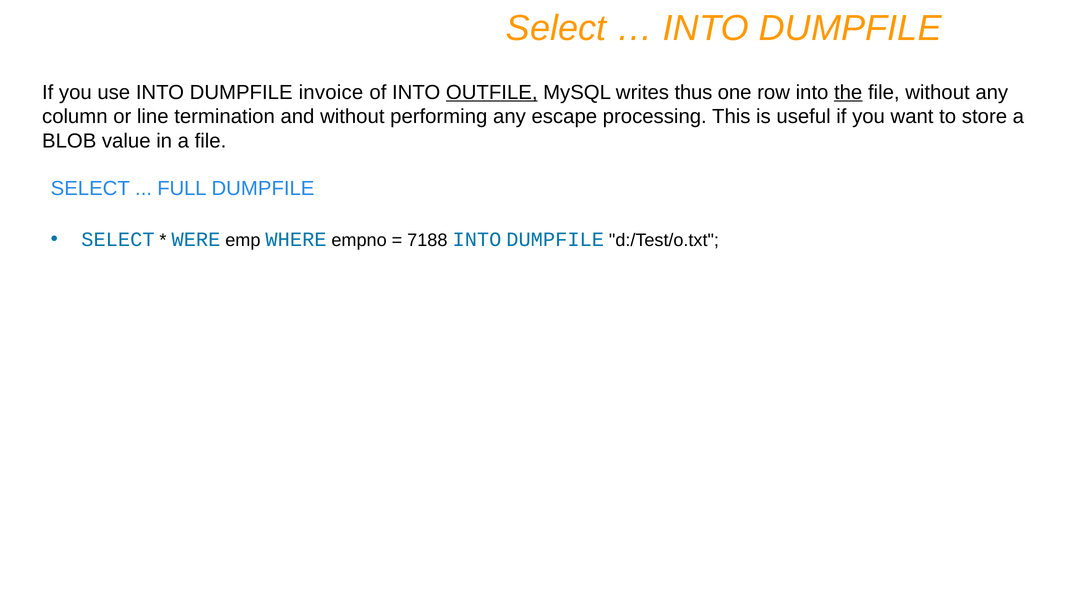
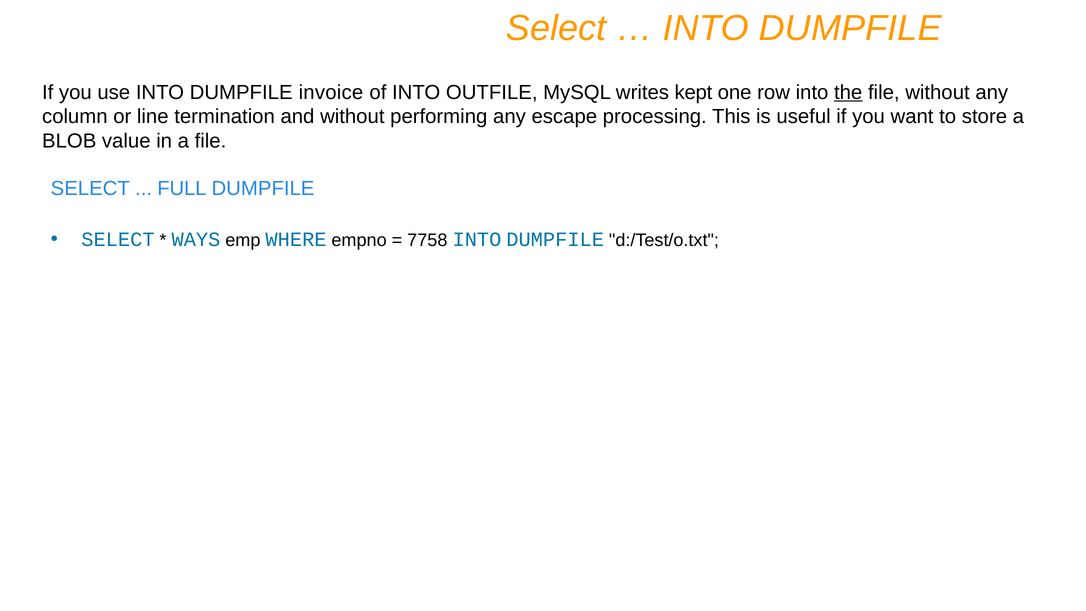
OUTFILE underline: present -> none (492, 92)
thus: thus -> kept (693, 92)
WERE: WERE -> WAYS (196, 240)
7188: 7188 -> 7758 (427, 240)
